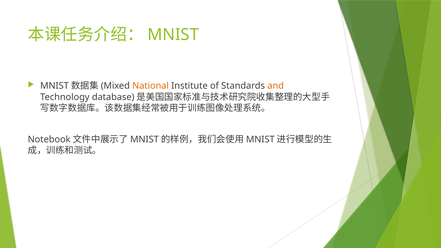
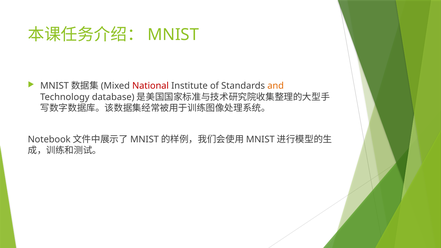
National colour: orange -> red (151, 86)
